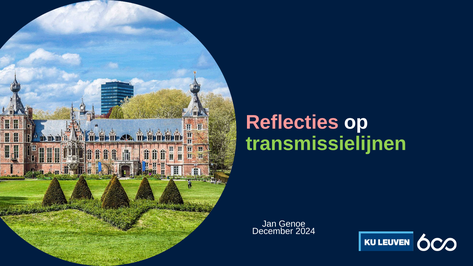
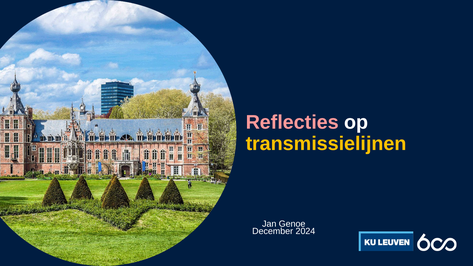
transmissielijnen colour: light green -> yellow (326, 144)
